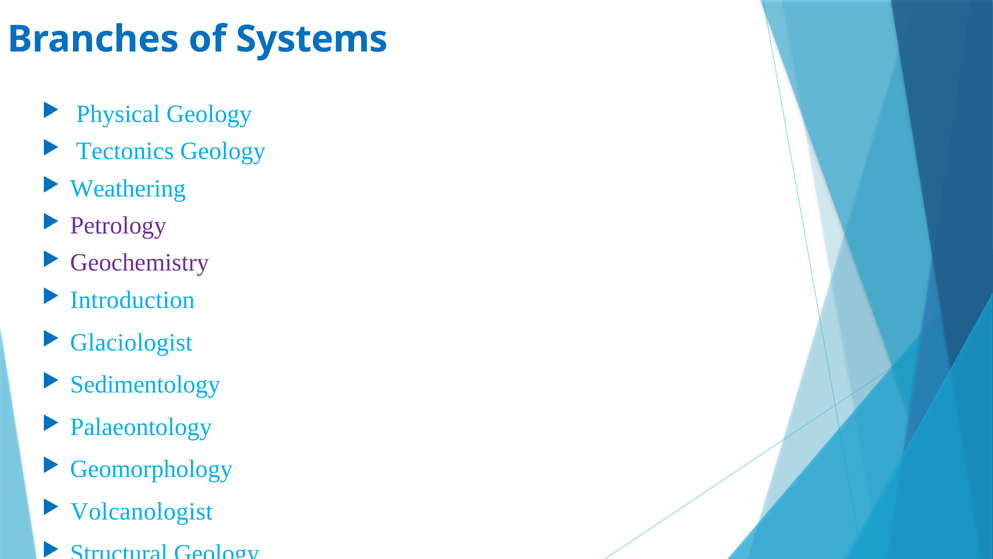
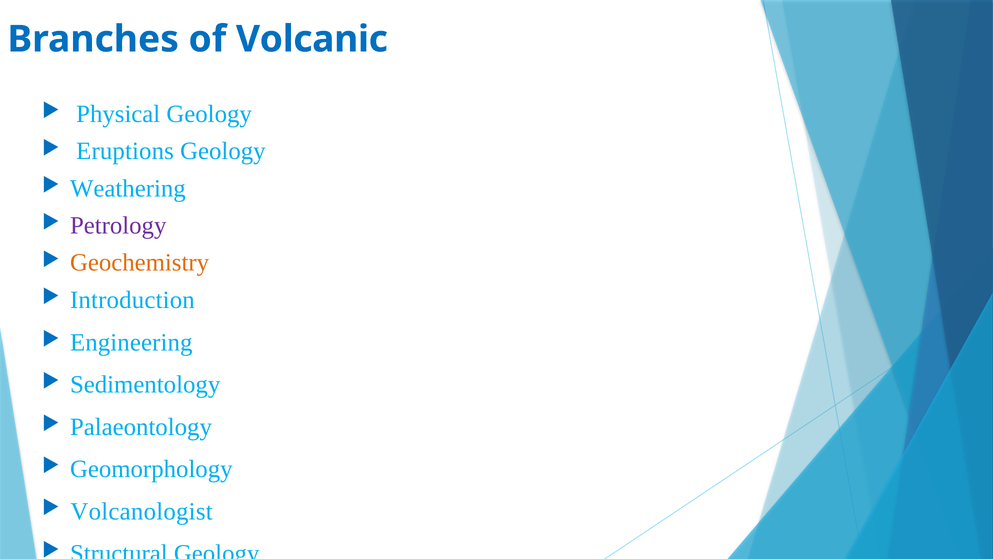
Systems: Systems -> Volcanic (312, 39)
Tectonics: Tectonics -> Eruptions (125, 151)
Geochemistry colour: purple -> orange (140, 263)
Glaciologist: Glaciologist -> Engineering (131, 342)
